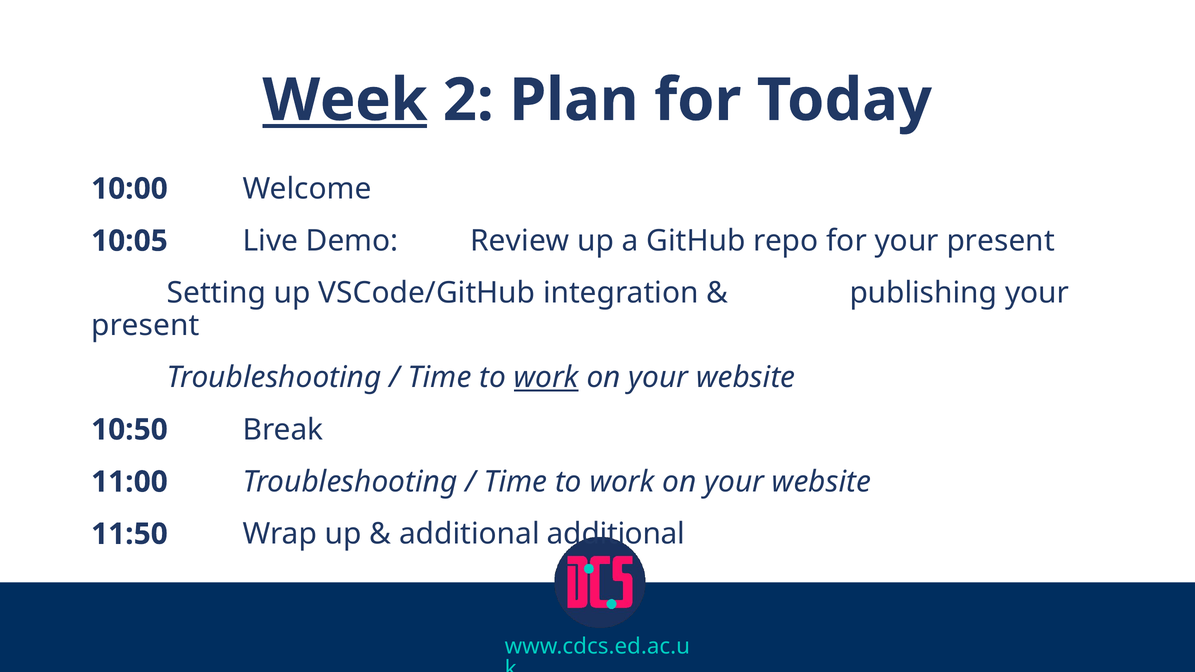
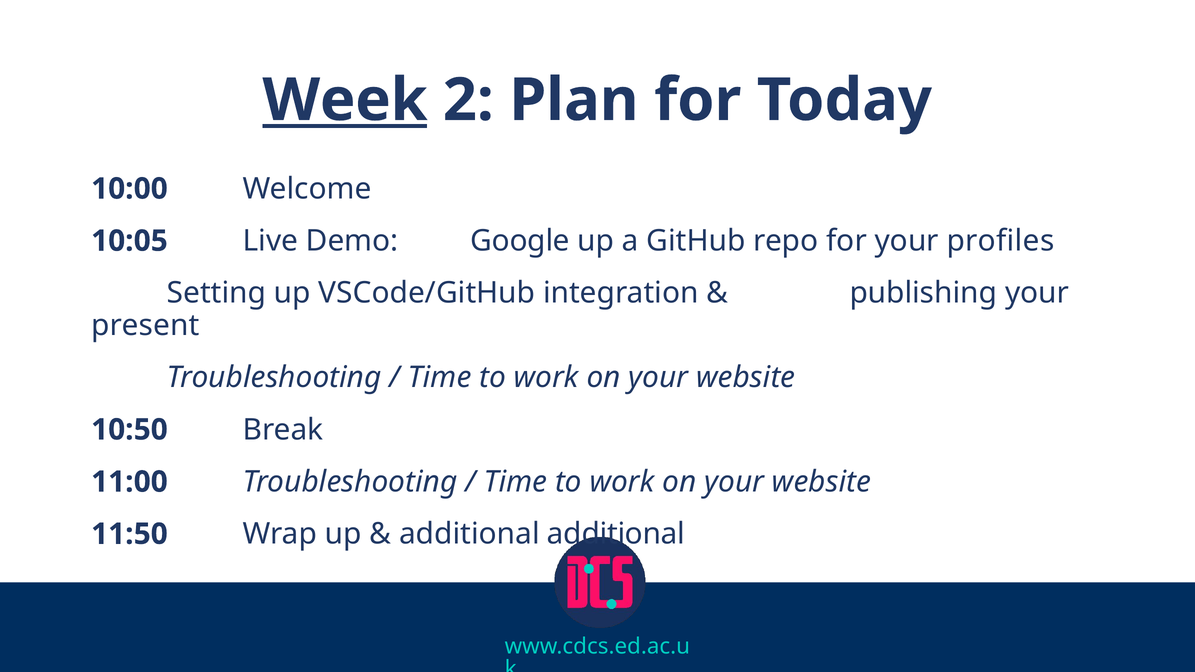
Review: Review -> Google (520, 241)
for your present: present -> profiles (1001, 241)
work underline: present -> none (546, 378)
